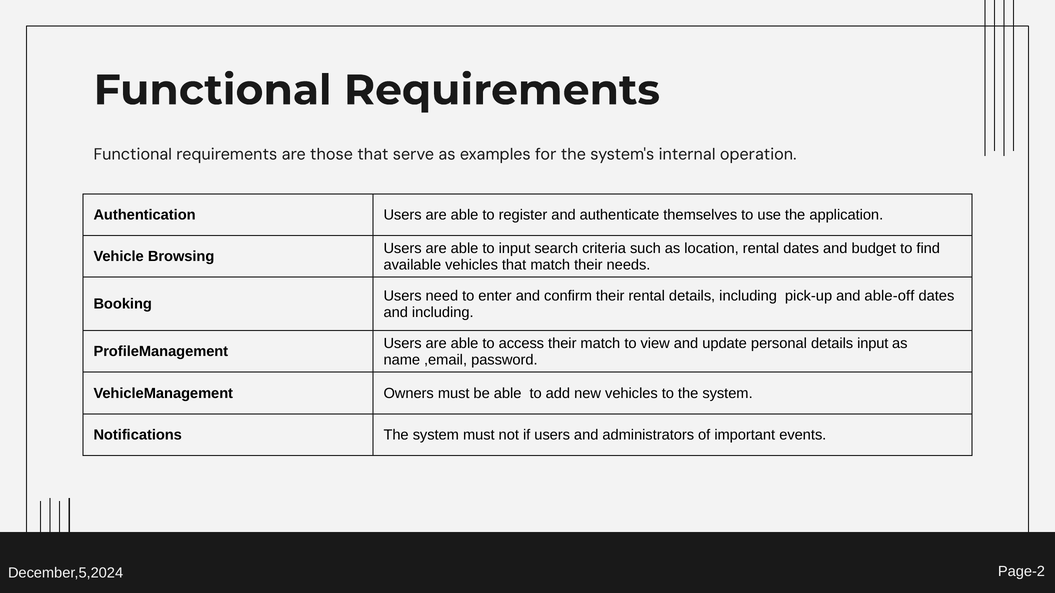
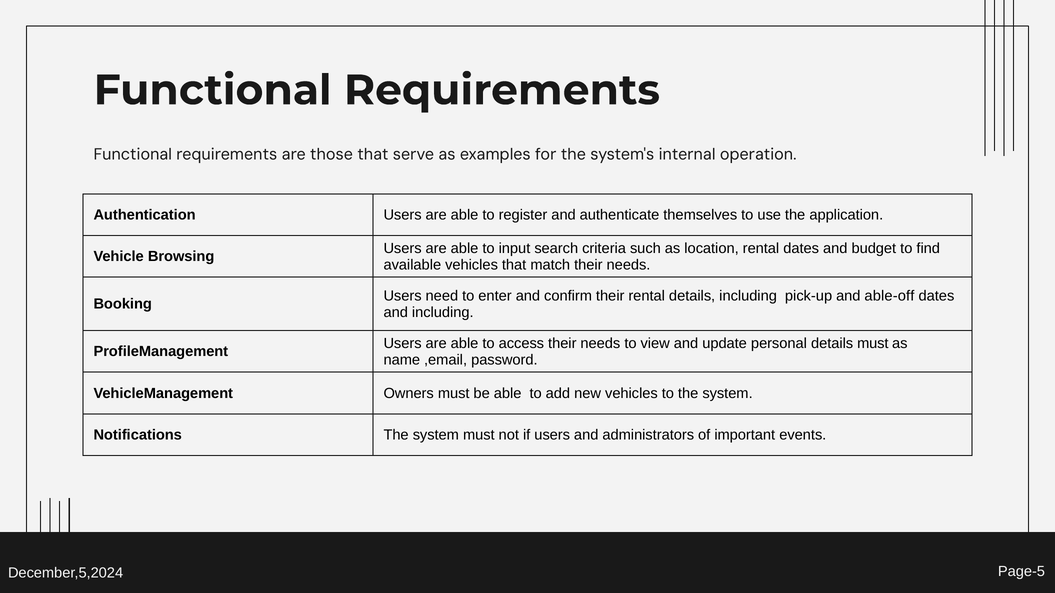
access their match: match -> needs (600, 344)
details input: input -> must (873, 344)
Page-2: Page-2 -> Page-5 (1021, 572)
